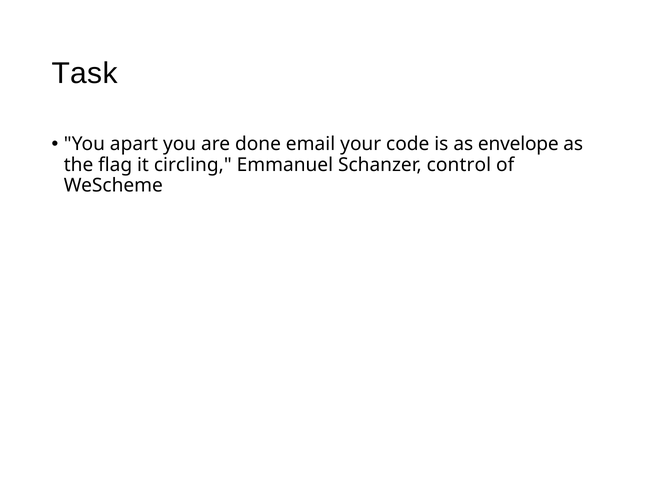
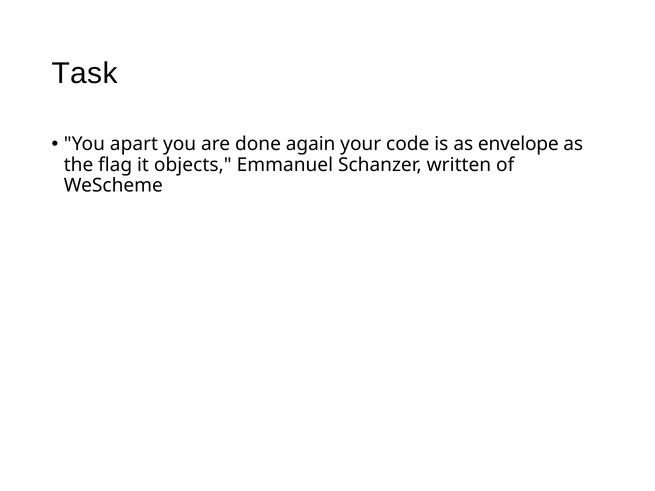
email: email -> again (311, 144)
circling: circling -> objects (193, 165)
control: control -> written (459, 165)
